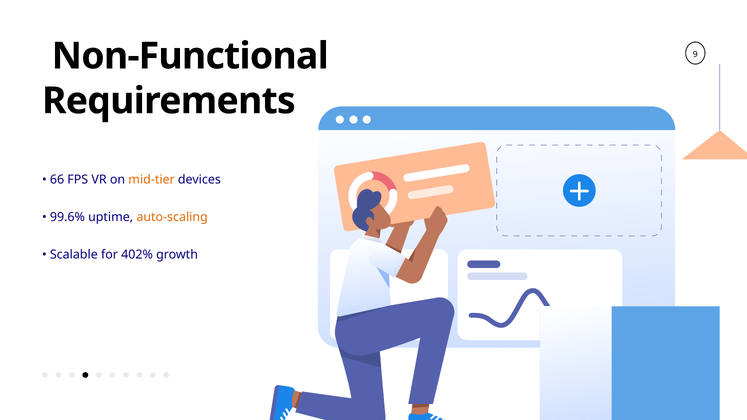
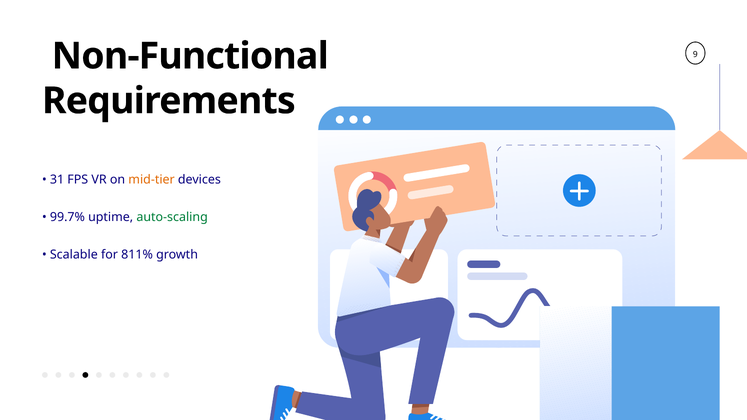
66: 66 -> 31 (57, 180)
99.6%: 99.6% -> 99.7% (67, 217)
auto-scaling colour: orange -> green (172, 217)
402%: 402% -> 811% (137, 255)
